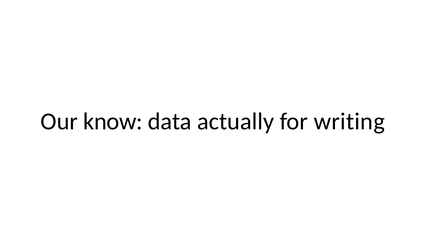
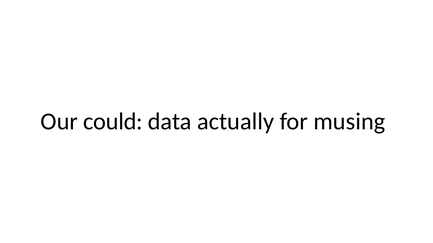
know: know -> could (113, 122)
writing: writing -> musing (349, 122)
